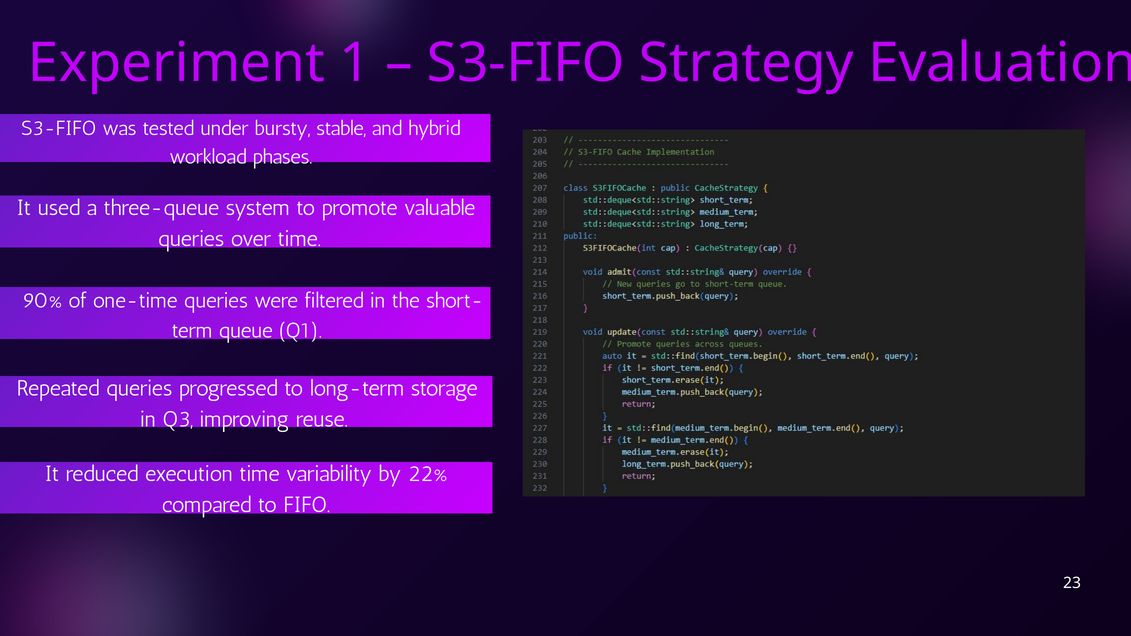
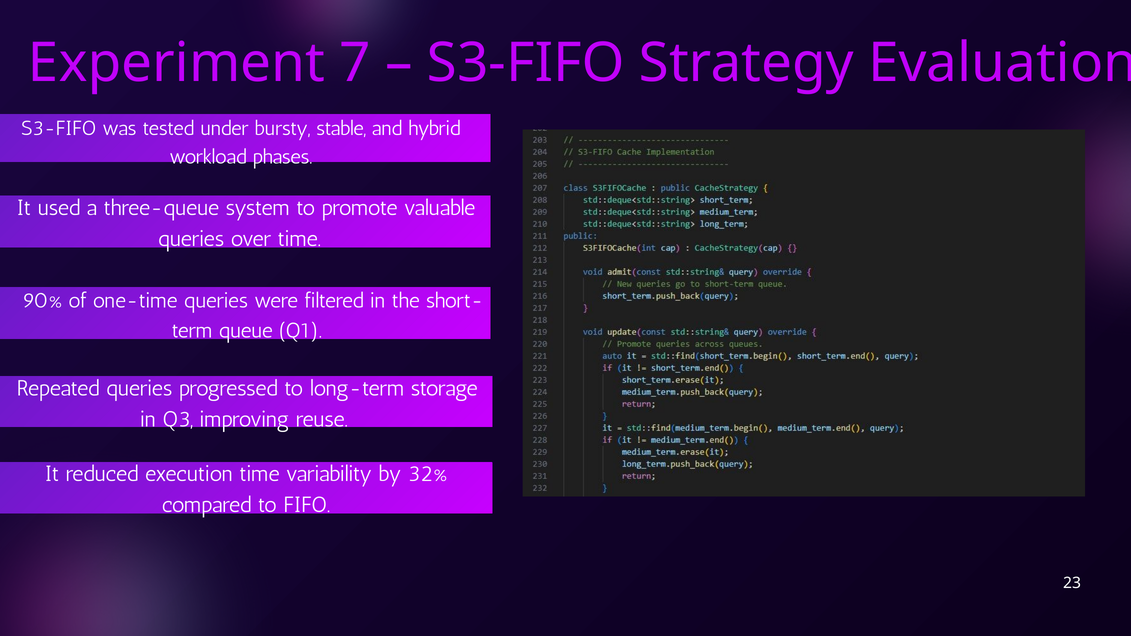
1: 1 -> 7 (355, 63)
22%: 22% -> 32% (428, 474)
